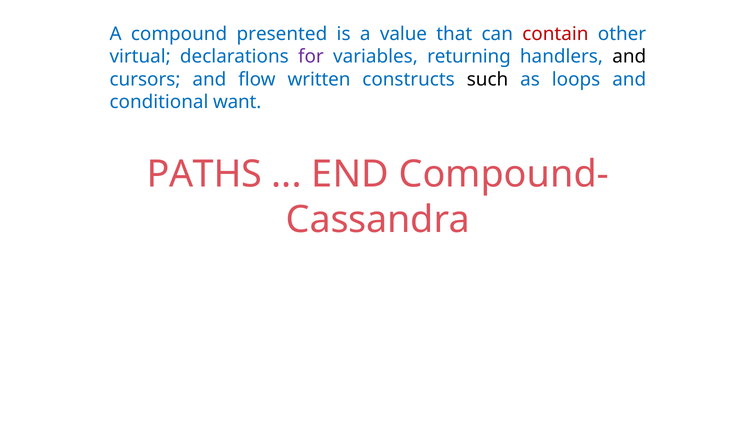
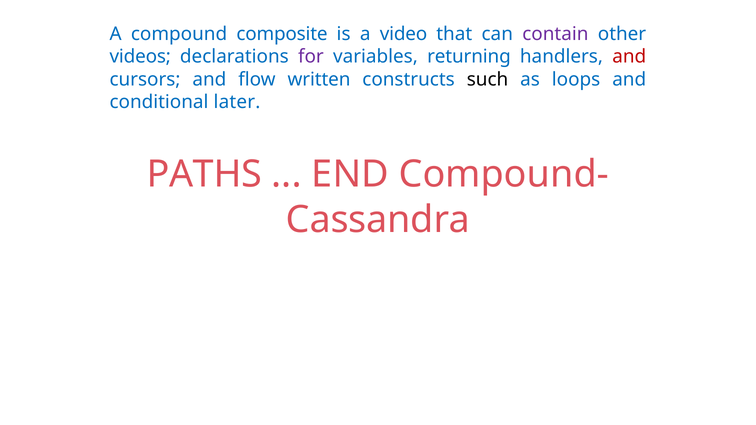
presented: presented -> composite (282, 34)
value: value -> video (404, 34)
contain colour: red -> purple (555, 34)
virtual: virtual -> videos (140, 57)
and colour: black -> red (629, 57)
want: want -> later (237, 102)
